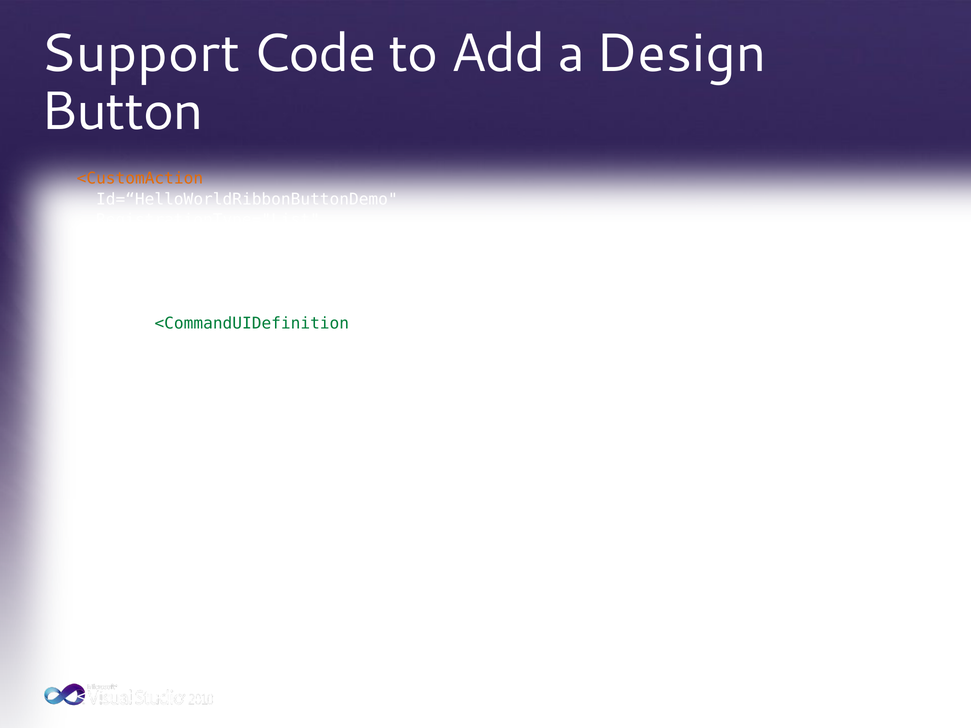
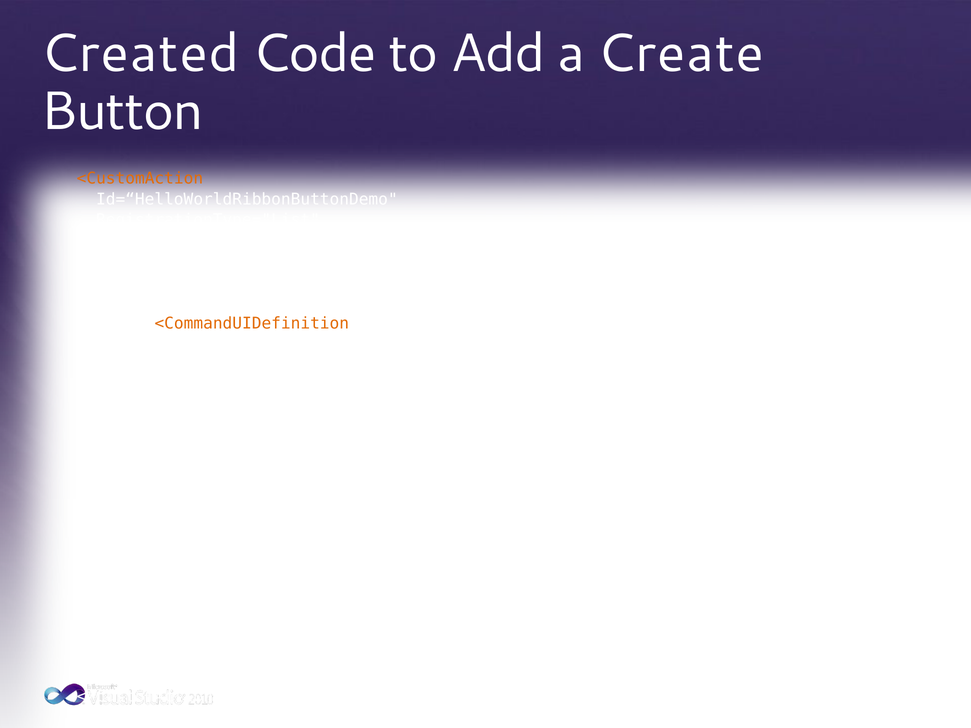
Support: Support -> Created (140, 53)
Design: Design -> Create (681, 53)
<CommandUIDefinition colour: green -> orange (252, 324)
